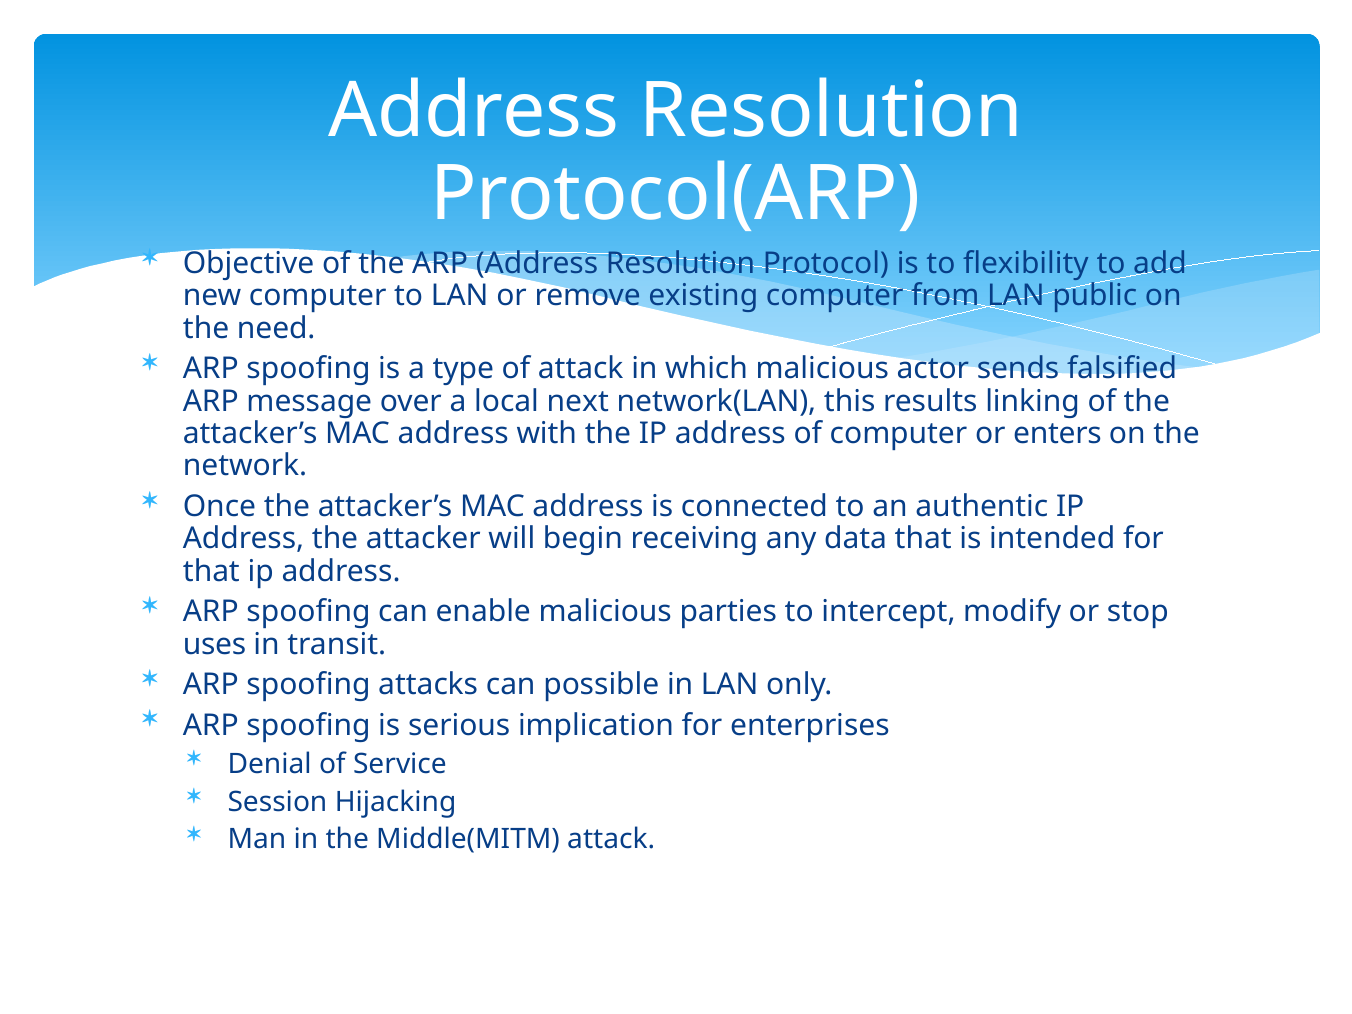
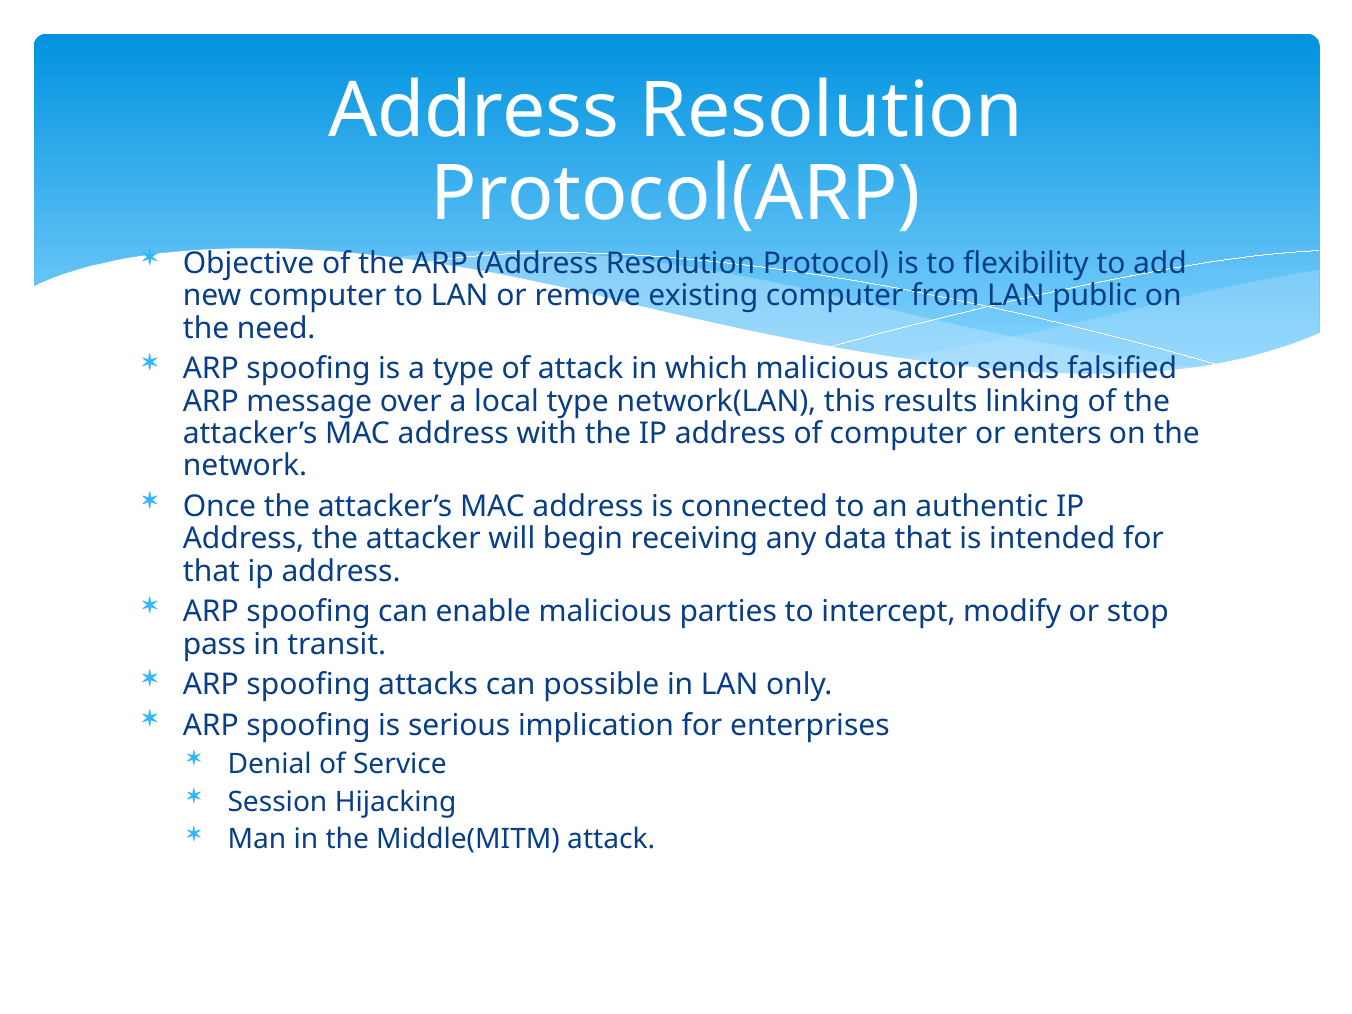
local next: next -> type (578, 401)
uses: uses -> pass (215, 644)
